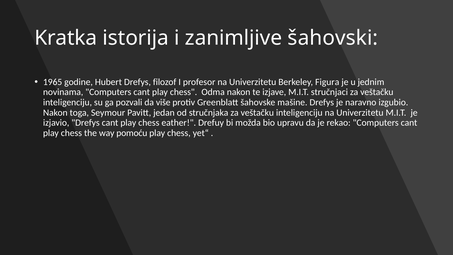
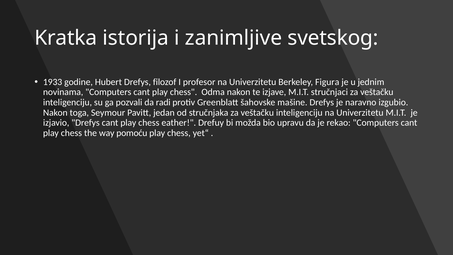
šahovski: šahovski -> svetskog (333, 38)
1965: 1965 -> 1933 (53, 82)
više: više -> radi (163, 102)
